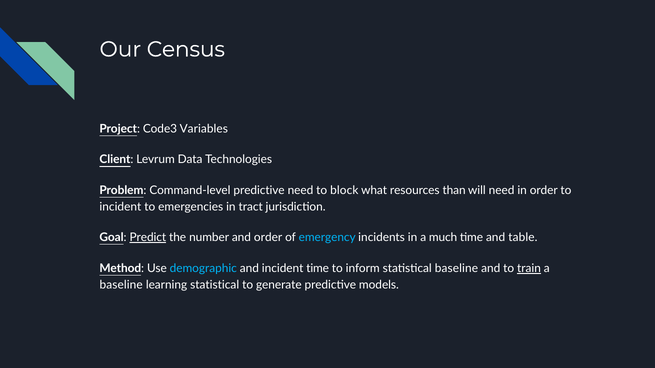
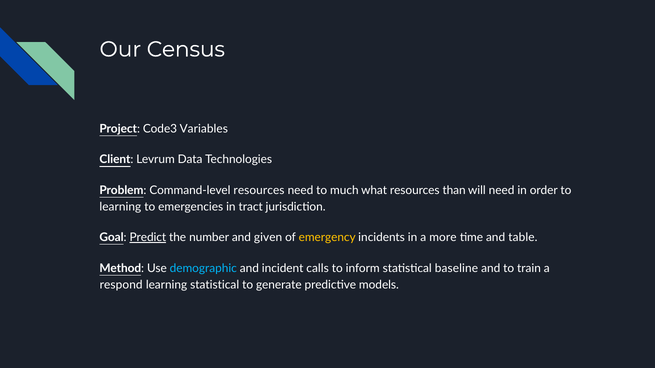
Command-level predictive: predictive -> resources (259, 191)
block: block -> much (344, 191)
incident: incident -> learning (120, 207)
and order: order -> given (268, 238)
emergency colour: light blue -> yellow (327, 238)
much: much -> more (443, 238)
incident time: time -> calls (318, 269)
train underline: present -> none (529, 269)
baseline: baseline -> respond (121, 285)
